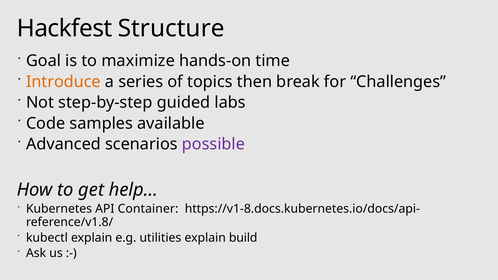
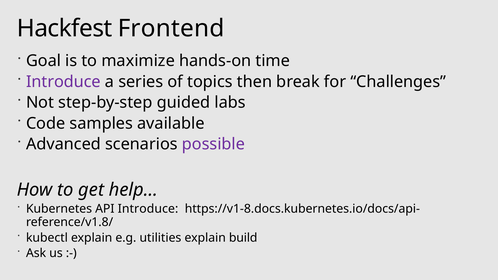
Structure: Structure -> Frontend (171, 29)
Introduce colour: orange -> purple (63, 82)
API Container: Container -> Introduce (148, 209)
